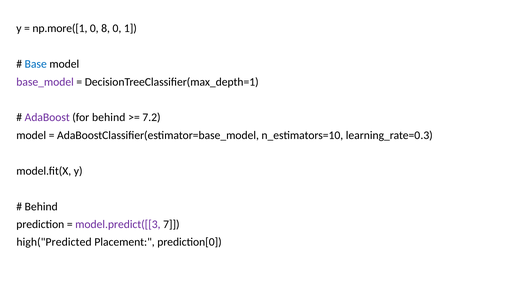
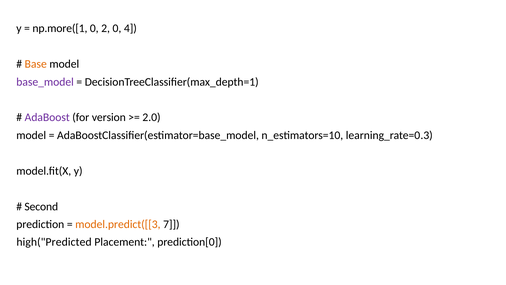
8: 8 -> 2 (106, 28)
1: 1 -> 4 (130, 28)
Base colour: blue -> orange (36, 64)
for behind: behind -> version (109, 117)
7.2: 7.2 -> 2.0 (151, 117)
Behind: Behind -> Second (41, 206)
model.predict([[3 colour: purple -> orange (118, 224)
